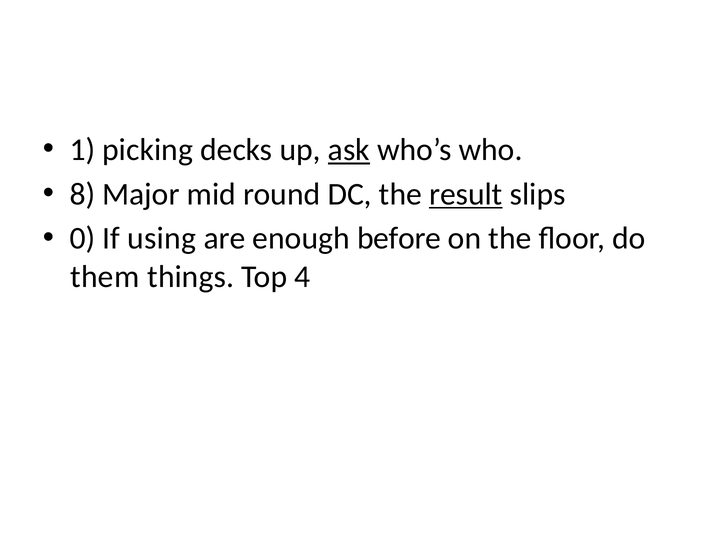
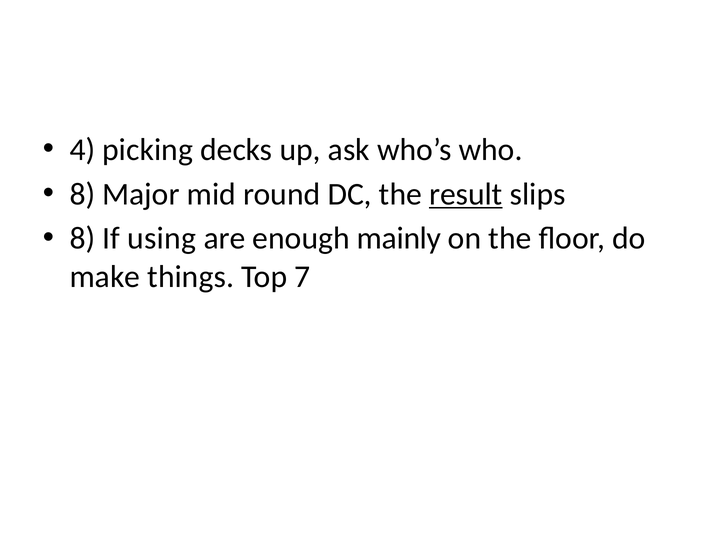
1: 1 -> 4 (82, 150)
ask underline: present -> none (349, 150)
0: 0 -> 8 (82, 238)
before: before -> mainly (399, 238)
them: them -> make (105, 276)
4: 4 -> 7 (302, 276)
